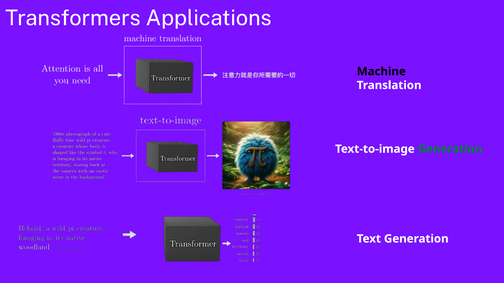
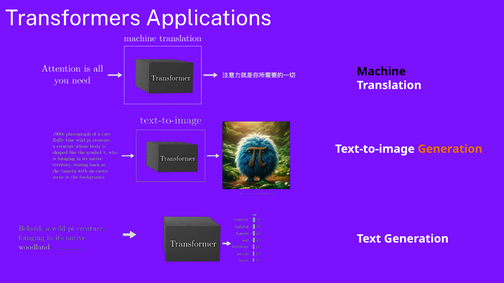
Generation colour: green -> orange (450, 149)
